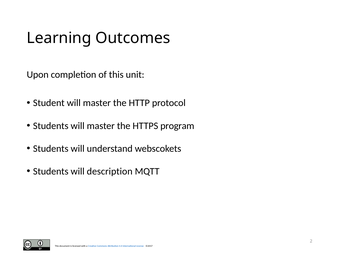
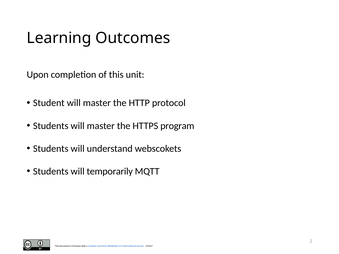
description: description -> temporarily (110, 171)
